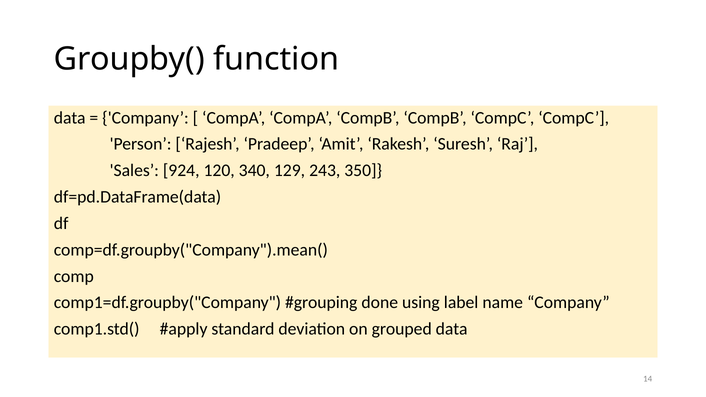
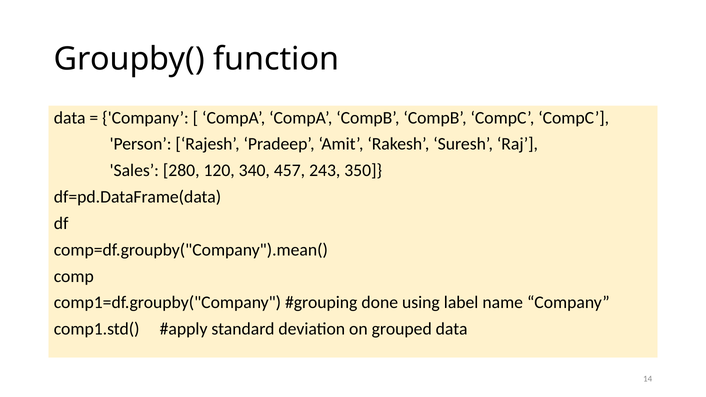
924: 924 -> 280 (181, 171)
129: 129 -> 457 (290, 171)
